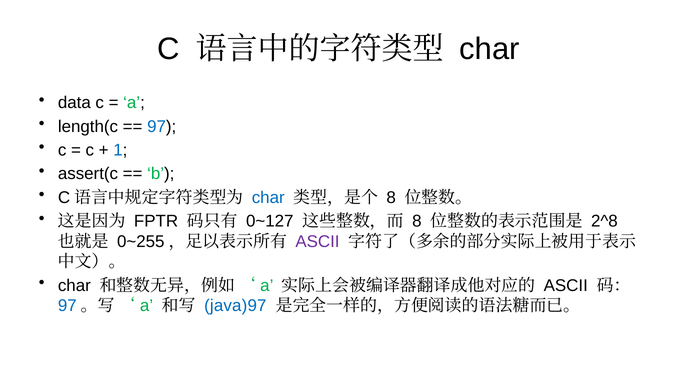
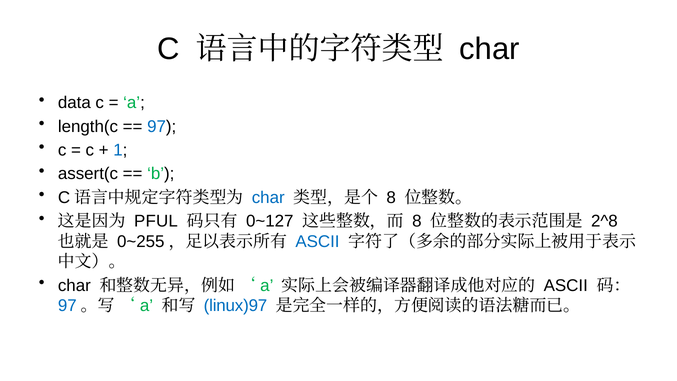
FPTR: FPTR -> PFUL (156, 221)
ASCII colour: purple -> blue (317, 241)
java)97: java)97 -> linux)97 (236, 306)
